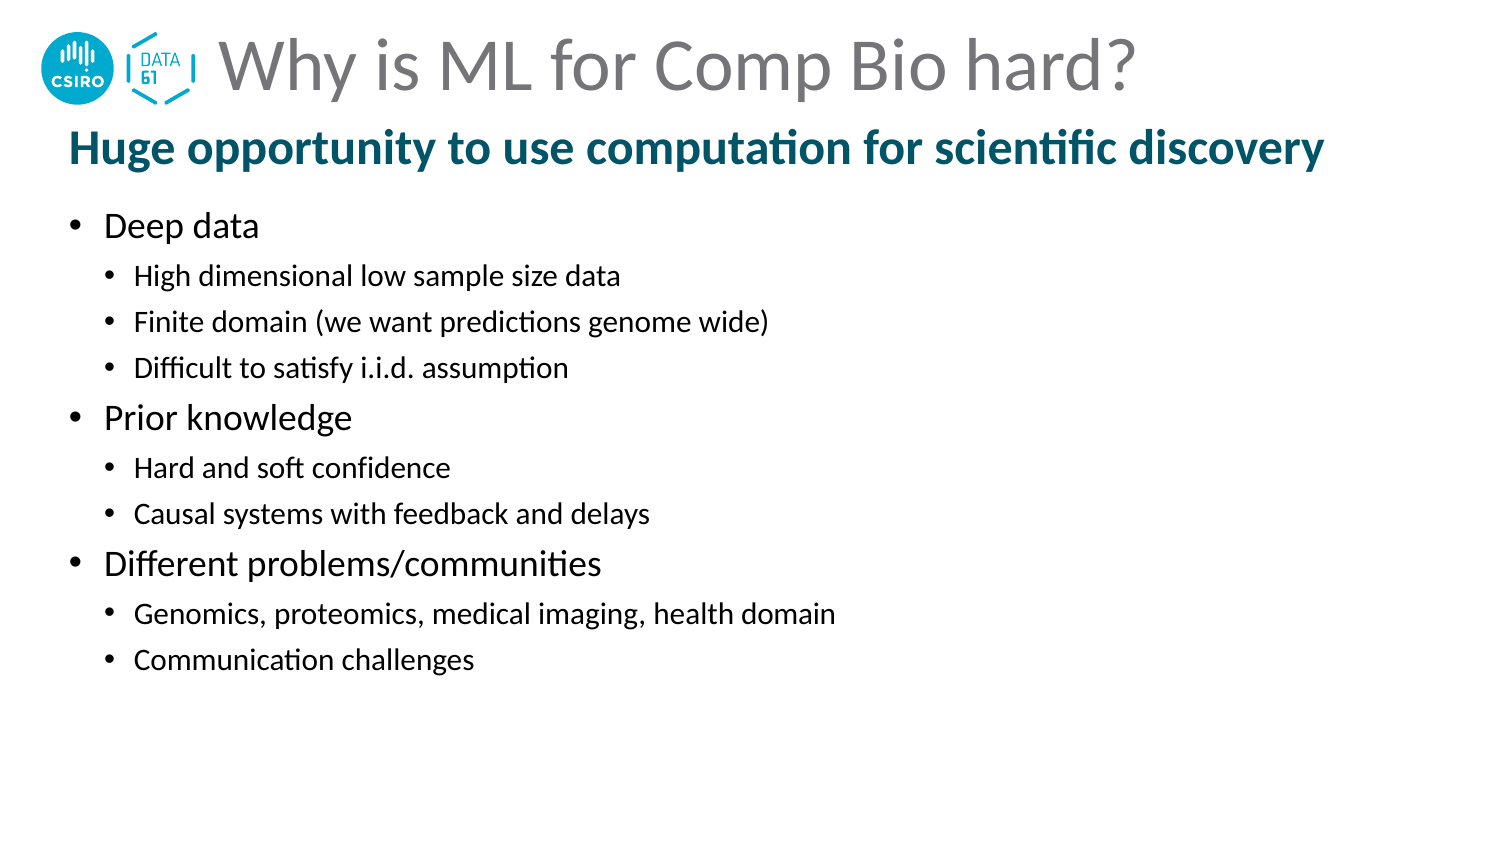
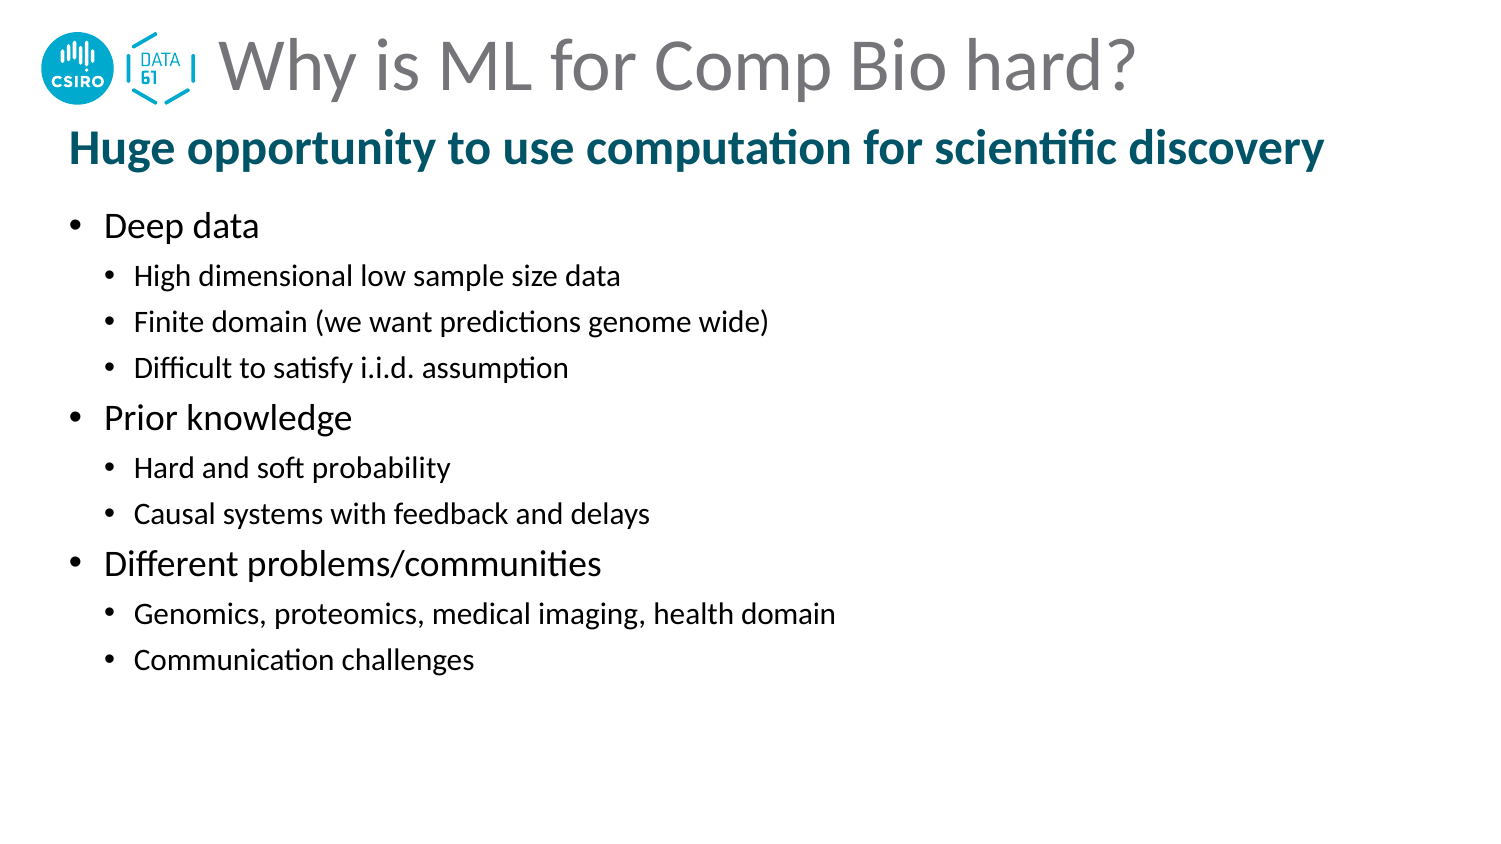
confidence: confidence -> probability (381, 468)
